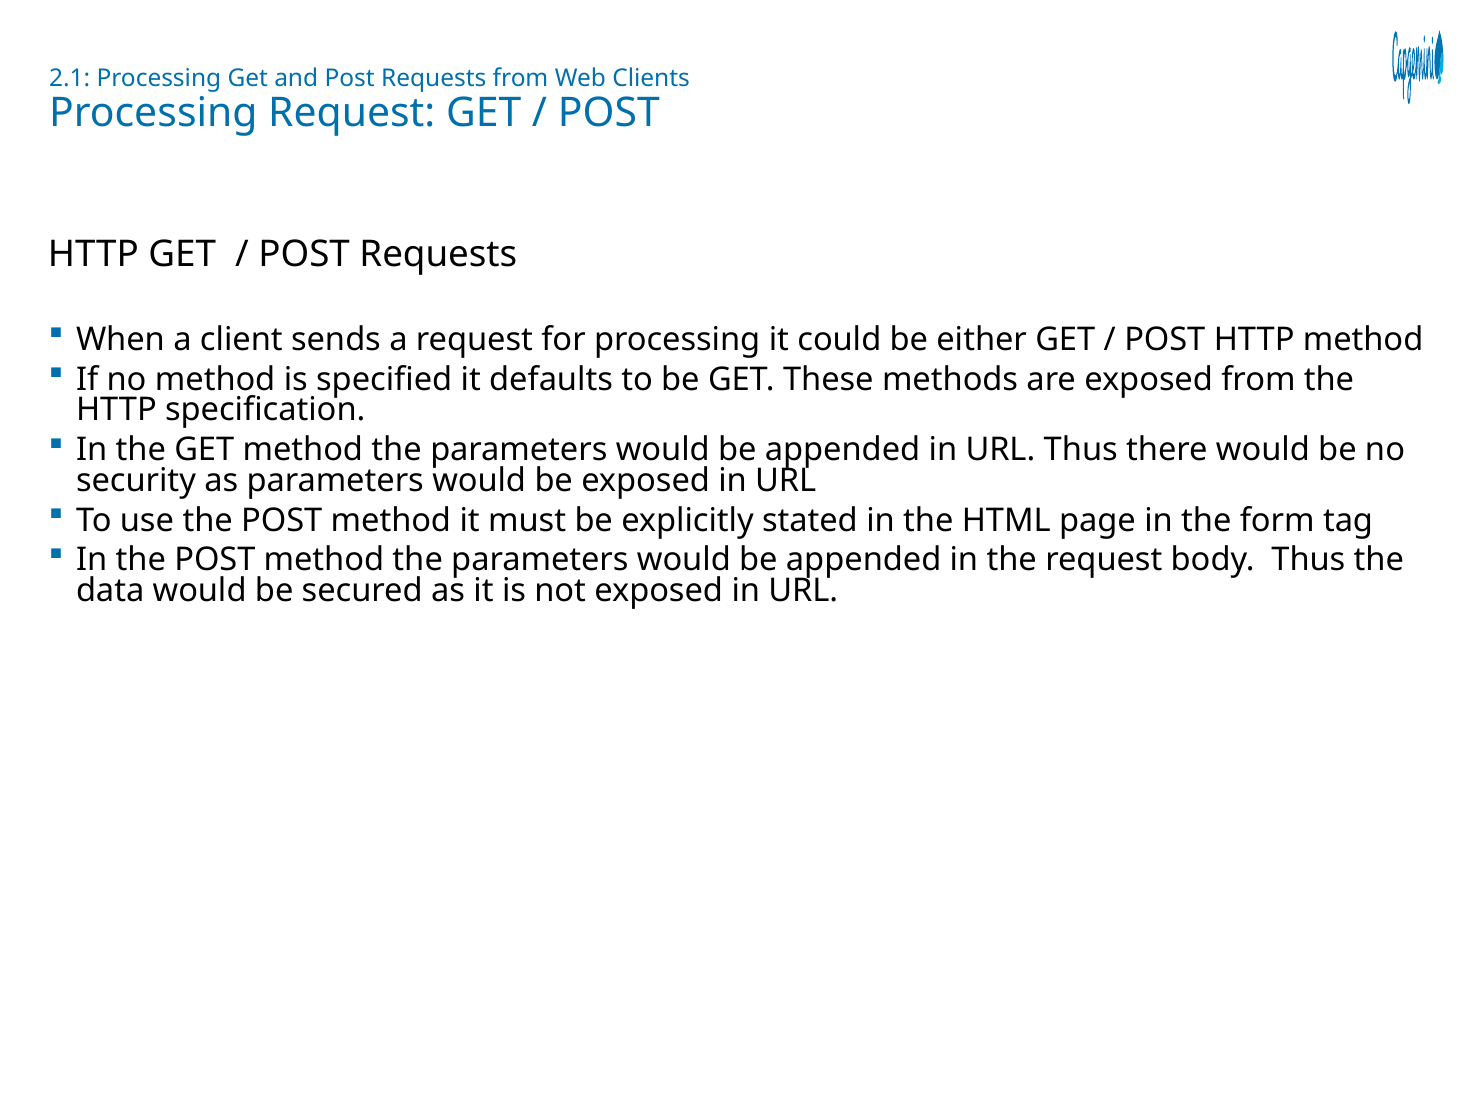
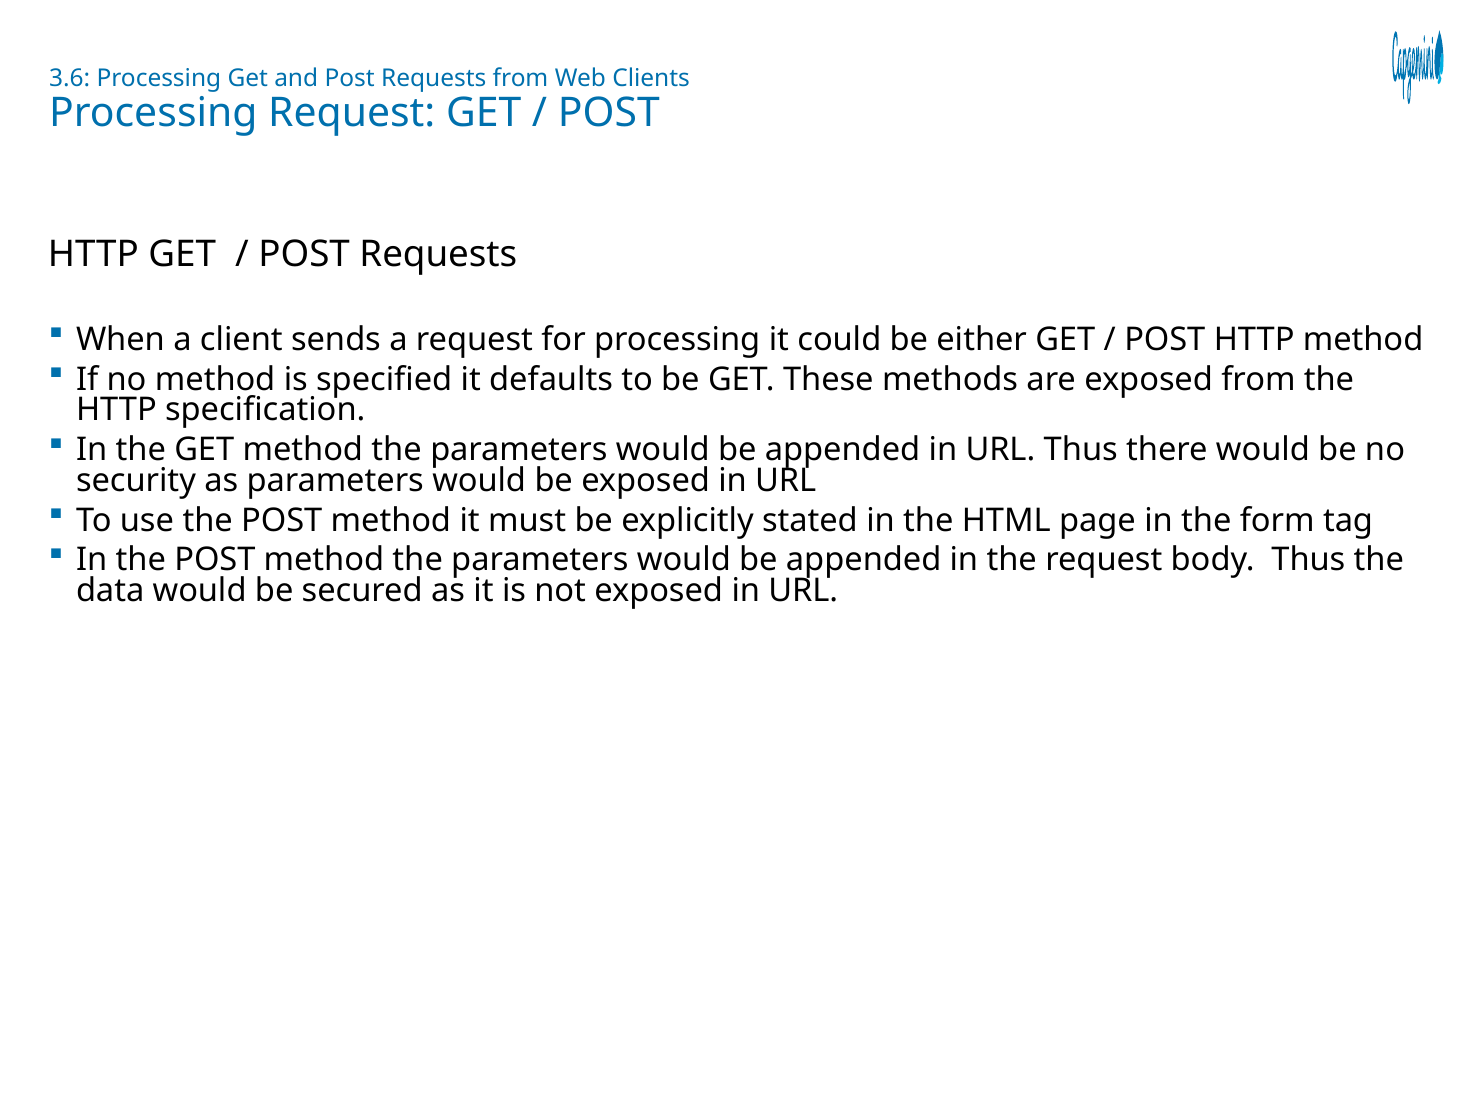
2.1: 2.1 -> 3.6 (70, 78)
